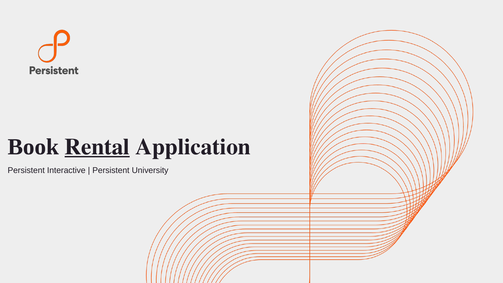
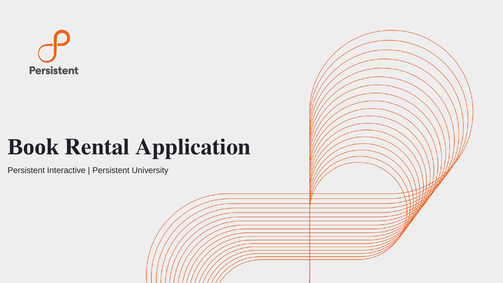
Rental underline: present -> none (97, 147)
